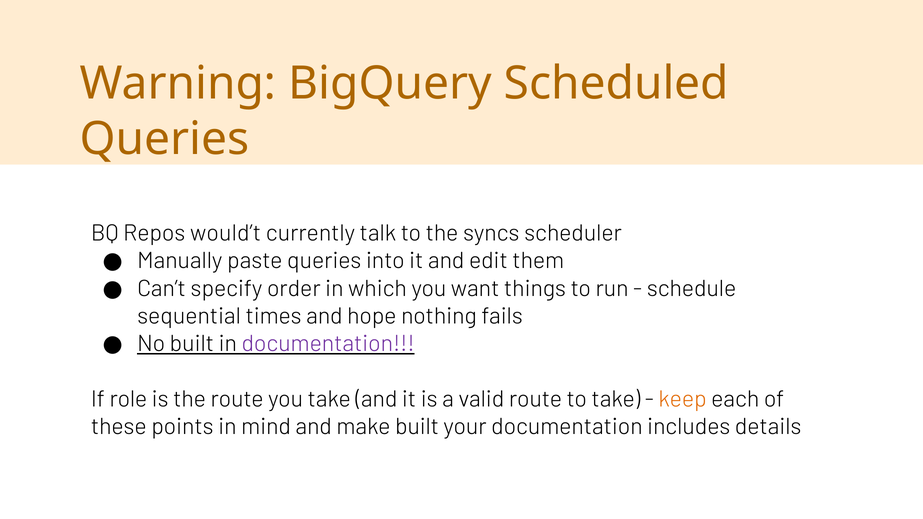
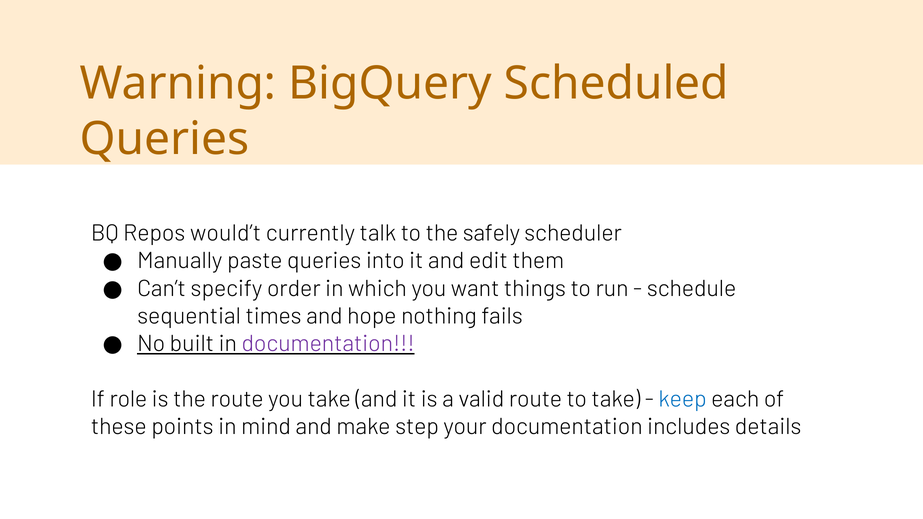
syncs: syncs -> safely (491, 233)
keep colour: orange -> blue (683, 399)
make built: built -> step (417, 427)
